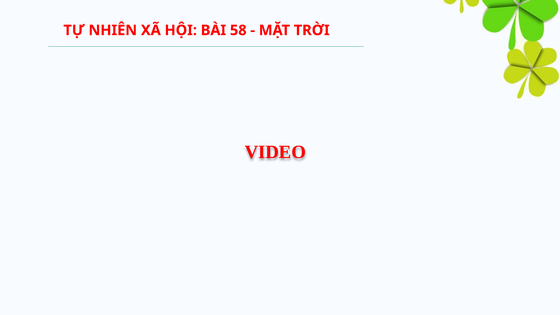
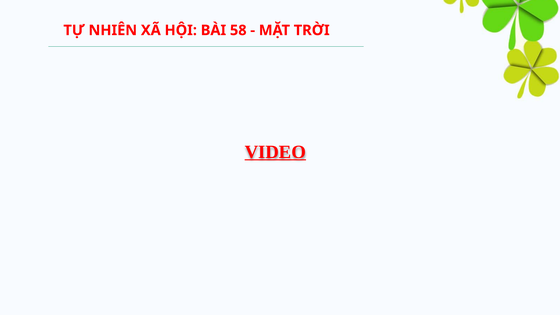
VIDEO underline: none -> present (275, 152)
